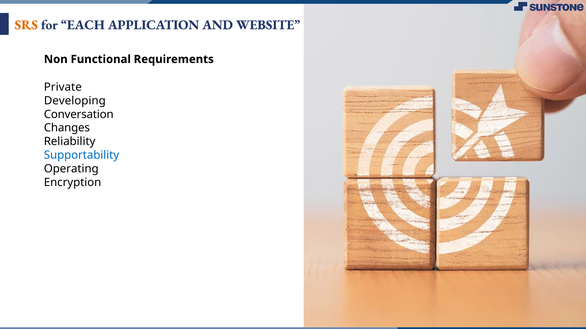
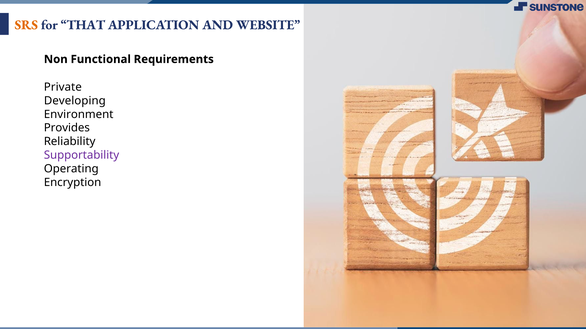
EACH: EACH -> THAT (83, 25)
Conversation: Conversation -> Environment (79, 114)
Changes: Changes -> Provides (67, 128)
Supportability colour: blue -> purple (82, 156)
